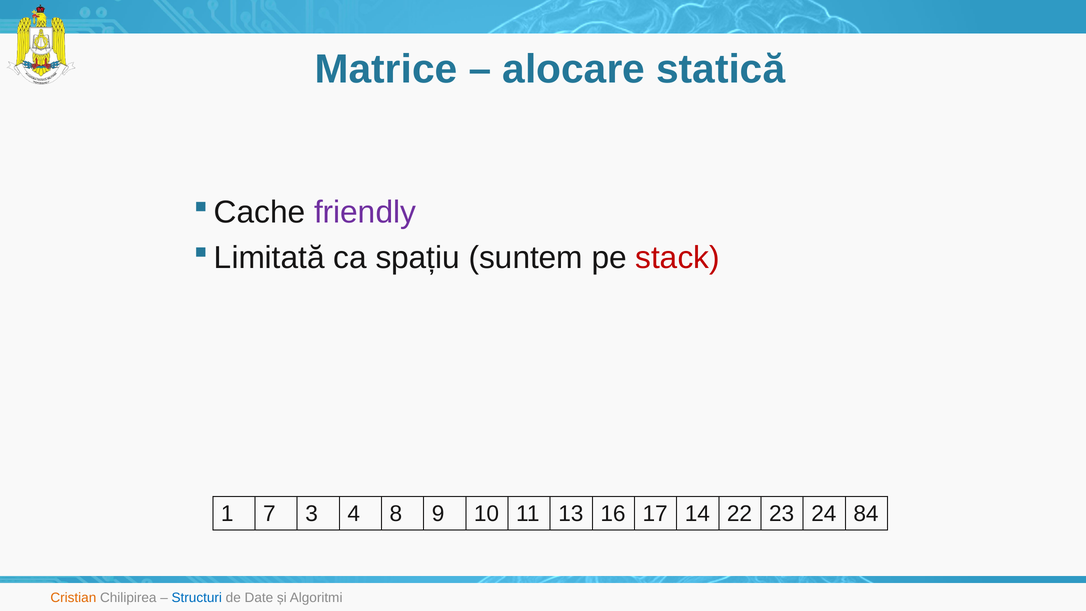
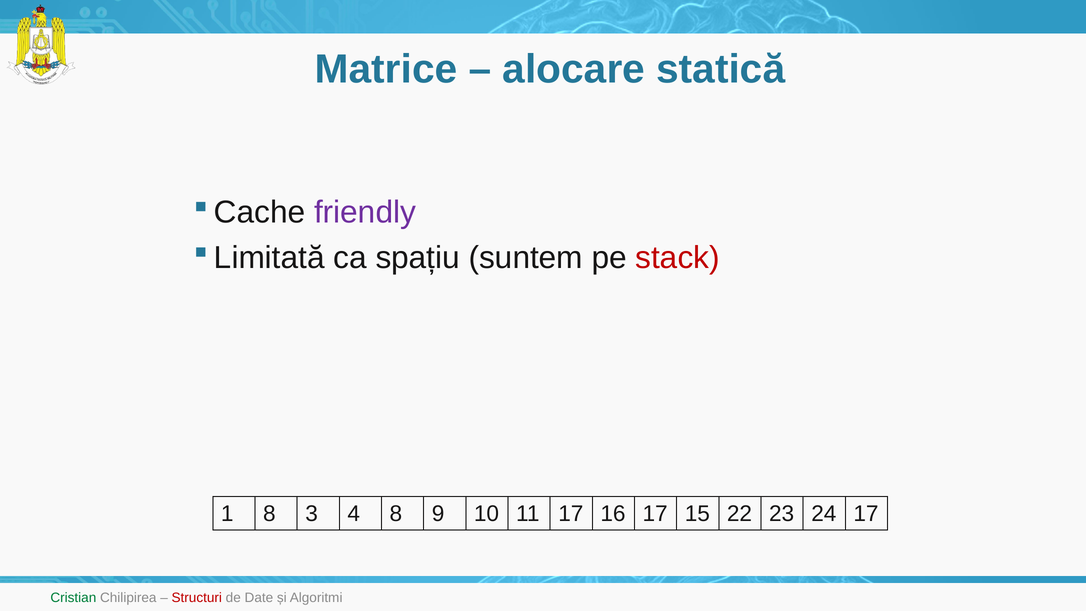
1 7: 7 -> 8 (269, 513)
11 13: 13 -> 17 (571, 513)
14: 14 -> 15 (697, 513)
24 84: 84 -> 17 (866, 513)
Cristian colour: orange -> green (73, 598)
Structuri colour: blue -> red (197, 598)
